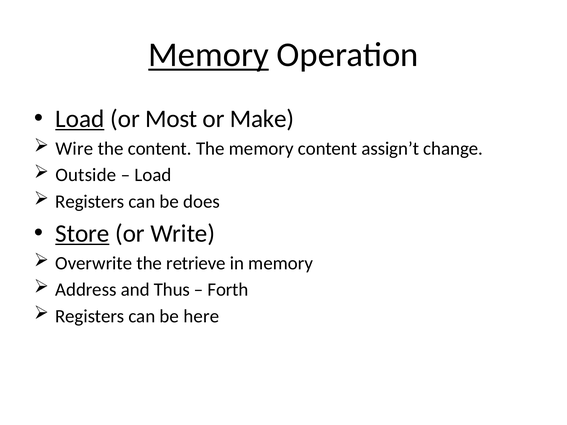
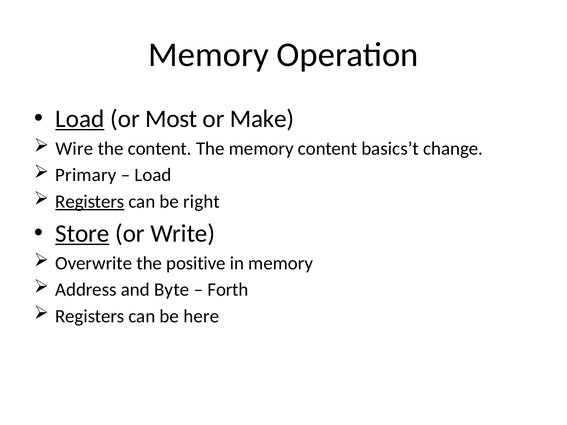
Memory underline: present -> none (209, 55)
assign’t: assign’t -> basics’t (390, 149)
Outside: Outside -> Primary (86, 175)
Registers underline: none -> present (90, 202)
does: does -> right (201, 202)
retrieve: retrieve -> positive (196, 263)
Thus: Thus -> Byte (172, 290)
